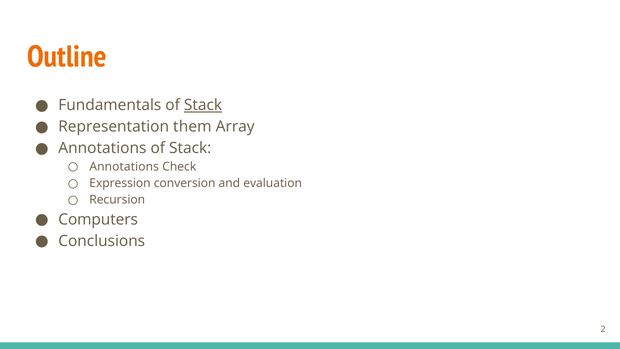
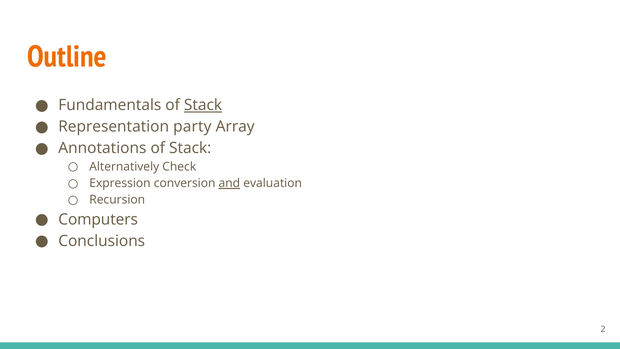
them: them -> party (192, 127)
Annotations: Annotations -> Alternatively (124, 166)
and underline: none -> present (229, 183)
